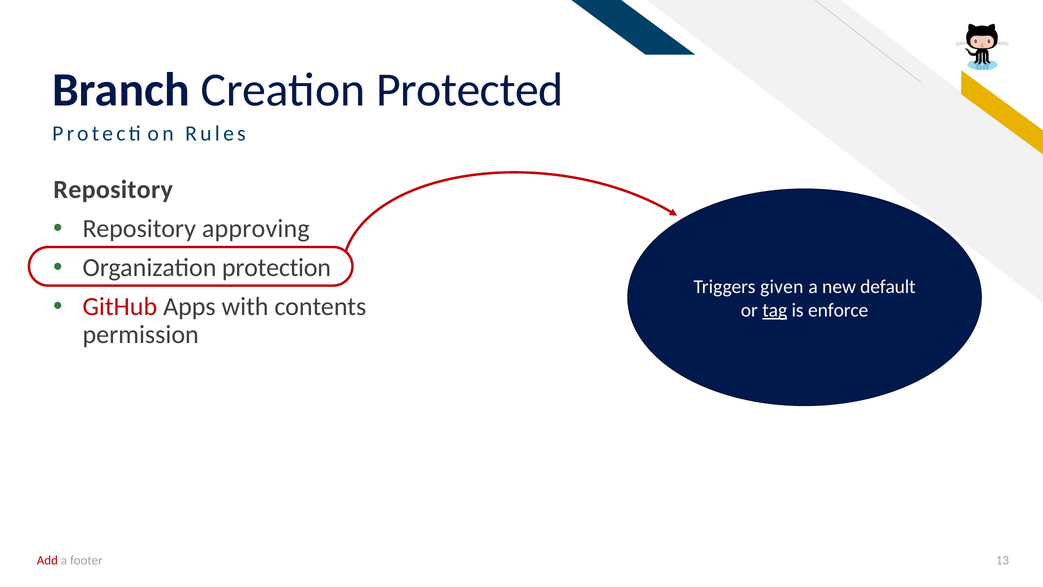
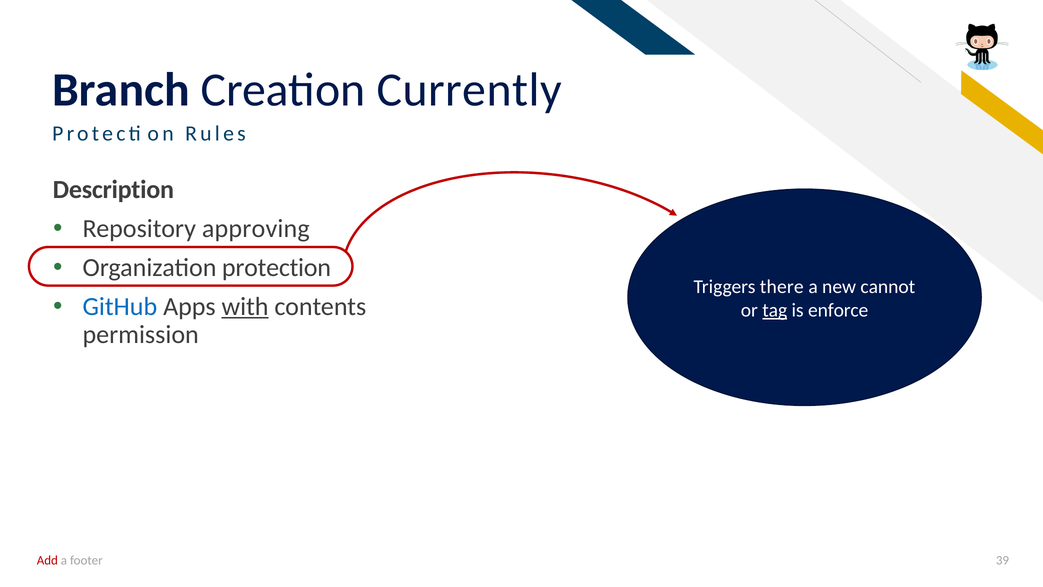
Protected: Protected -> Currently (469, 90)
Repository: Repository -> Description (113, 189)
given: given -> there (782, 287)
default: default -> cannot (888, 287)
GitHub colour: red -> blue (120, 306)
with underline: none -> present (245, 306)
13: 13 -> 39 (1002, 560)
